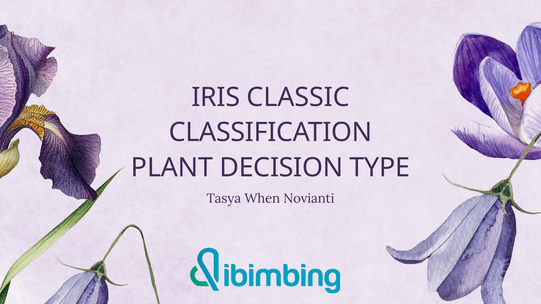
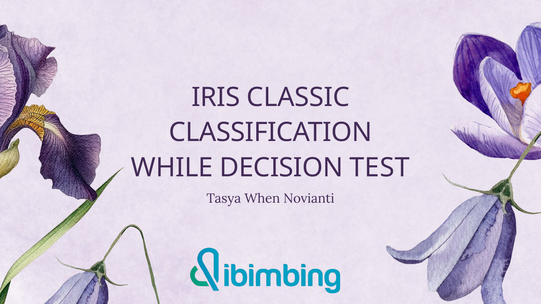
PLANT: PLANT -> WHILE (172, 168)
TYPE: TYPE -> TEST (380, 168)
